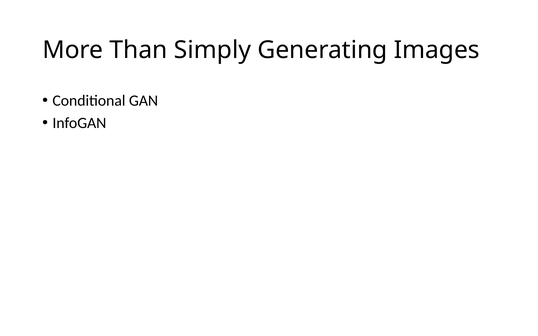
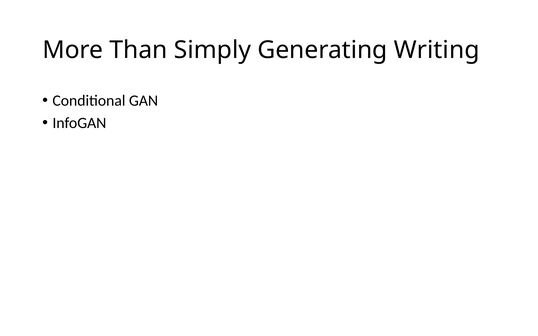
Images: Images -> Writing (437, 50)
